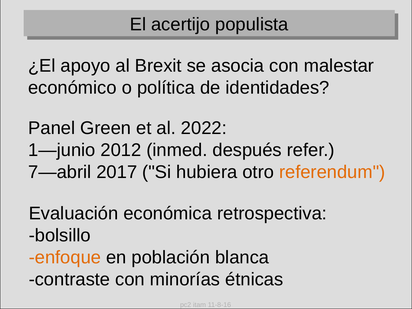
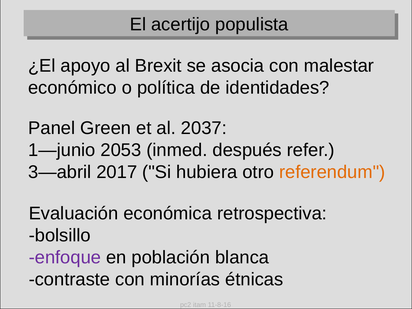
2022: 2022 -> 2037 (204, 128)
2012: 2012 -> 2053 (121, 150)
7—abril: 7—abril -> 3—abril (60, 172)
enfoque colour: orange -> purple (65, 257)
